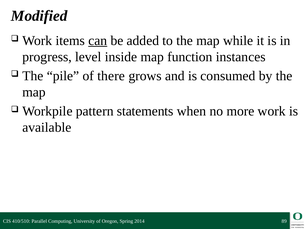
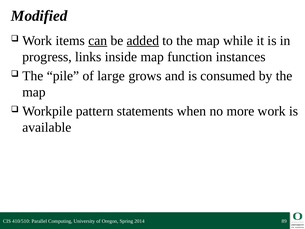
added underline: none -> present (143, 41)
level: level -> links (88, 57)
there: there -> large (111, 76)
